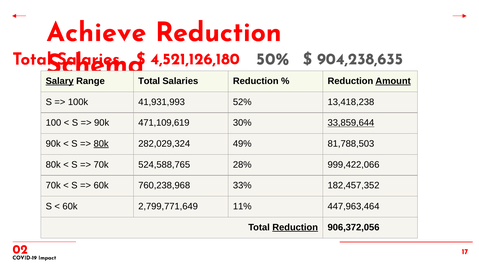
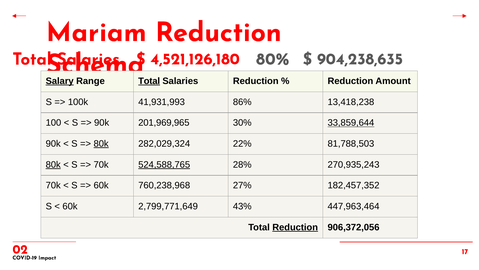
Achieve: Achieve -> Mariam (96, 32)
50%: 50% -> 80% (273, 59)
Total underline: none -> present (149, 81)
Amount underline: present -> none (393, 81)
52%: 52% -> 86% (242, 102)
471,109,619: 471,109,619 -> 201,969,965 (164, 123)
49%: 49% -> 22% (242, 143)
80k underline: none -> present (53, 164)
524,588,765 underline: none -> present (164, 164)
999,422,066: 999,422,066 -> 270,935,243 (354, 164)
33%: 33% -> 27% (242, 185)
11%: 11% -> 43% (242, 206)
